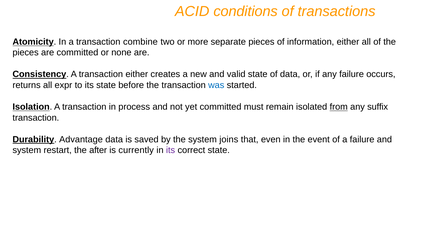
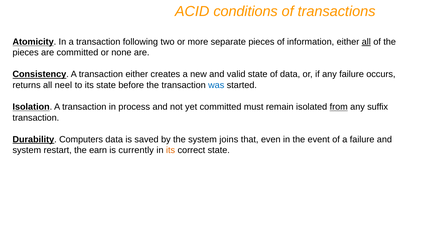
combine: combine -> following (140, 42)
all underline: none -> present (366, 42)
expr: expr -> neel (63, 85)
Advantage: Advantage -> Computers (81, 139)
after: after -> earn (98, 150)
its colour: purple -> orange (171, 150)
